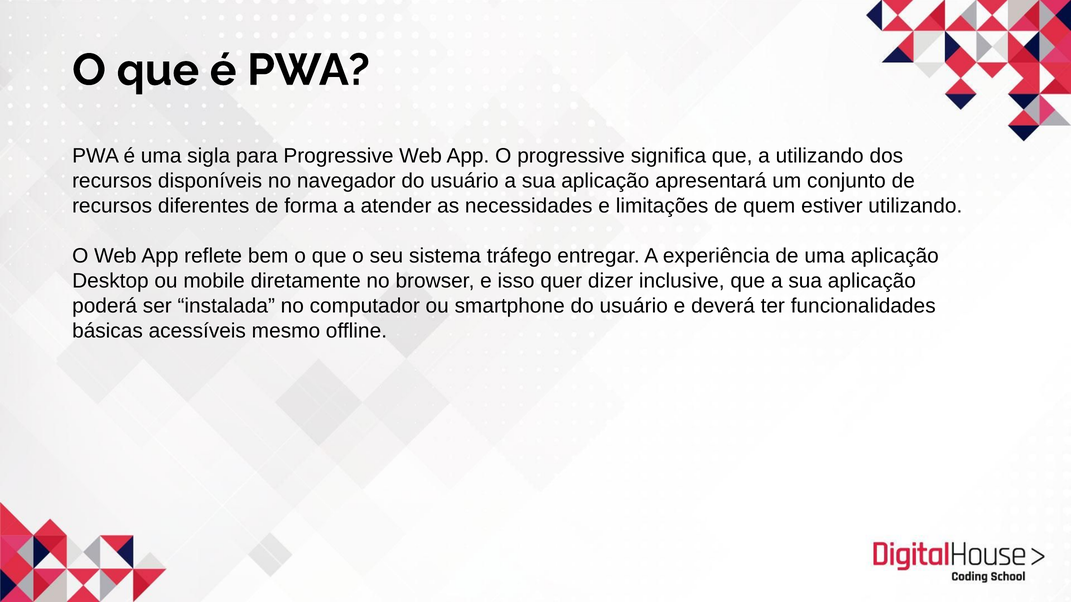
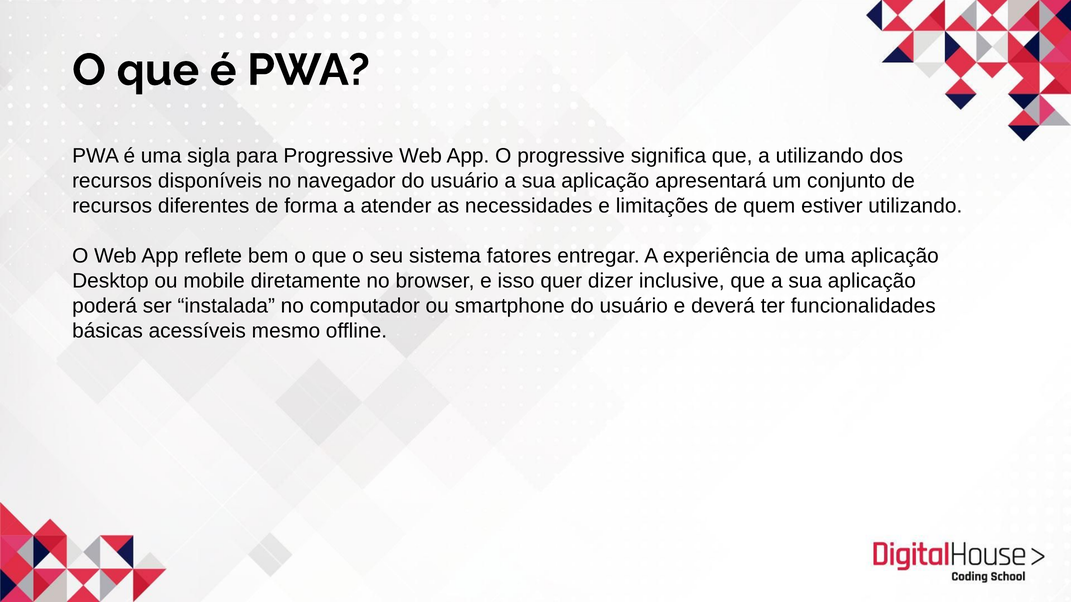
tráfego: tráfego -> fatores (519, 256)
